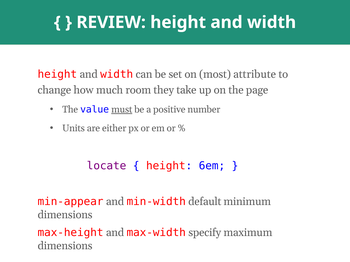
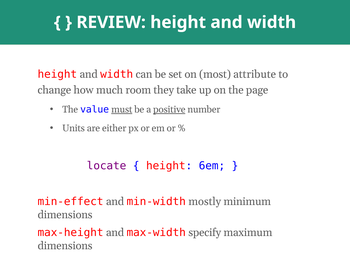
positive underline: none -> present (169, 110)
min-appear: min-appear -> min-effect (71, 202)
default: default -> mostly (205, 202)
